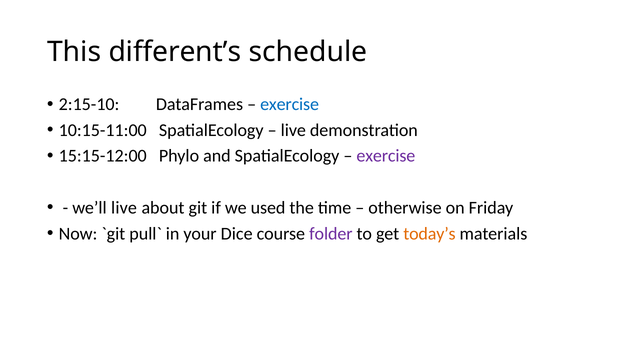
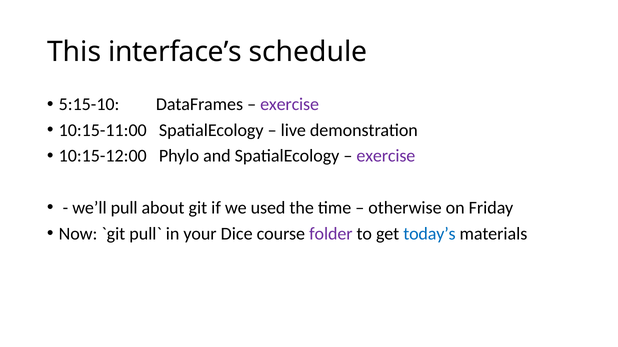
different’s: different’s -> interface’s (175, 52)
2:15-10: 2:15-10 -> 5:15-10 (89, 104)
exercise colour: blue -> purple (290, 104)
15:15-12:00: 15:15-12:00 -> 10:15-12:00 (103, 156)
we’ll live: live -> pull (124, 208)
today’s colour: orange -> blue (429, 234)
